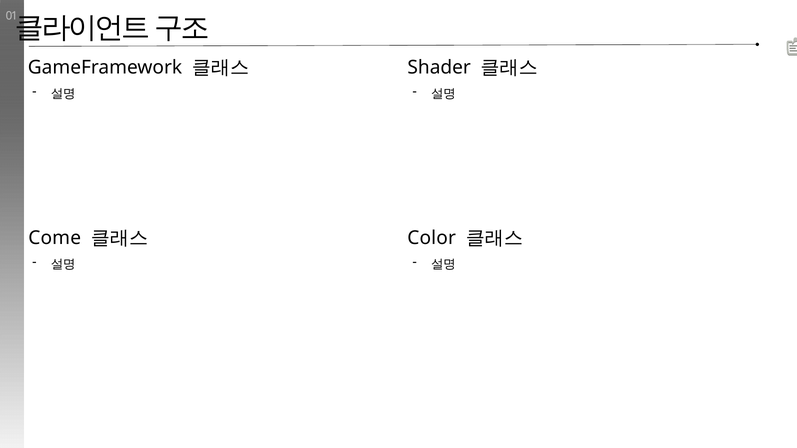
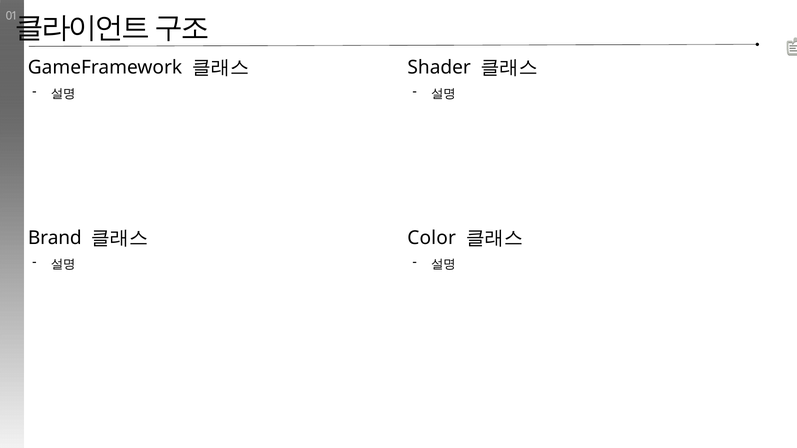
Come: Come -> Brand (55, 238)
